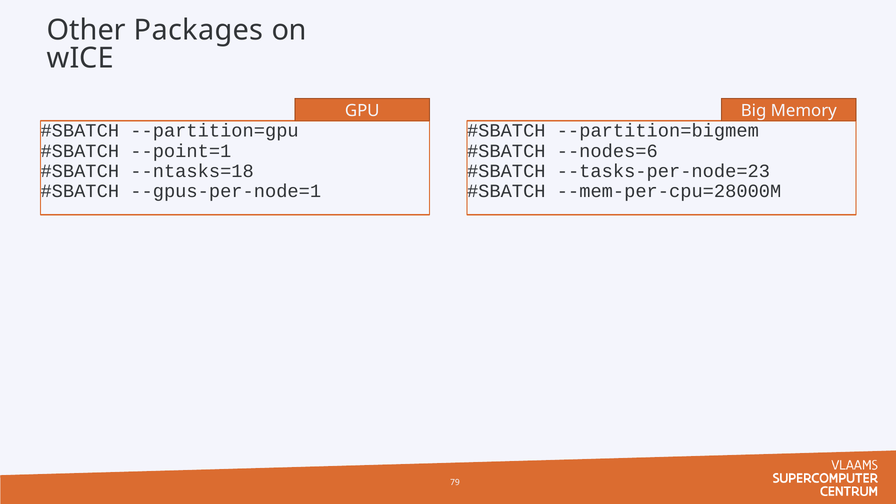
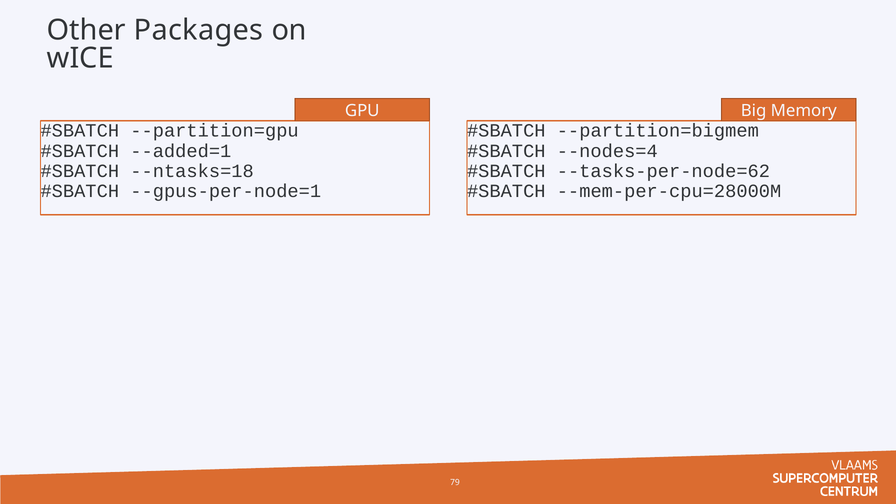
--point=1: --point=1 -> --added=1 (181, 151)
--nodes=6: --nodes=6 -> --nodes=4 (607, 151)
--tasks-per-node=23: --tasks-per-node=23 -> --tasks-per-node=62 (663, 171)
